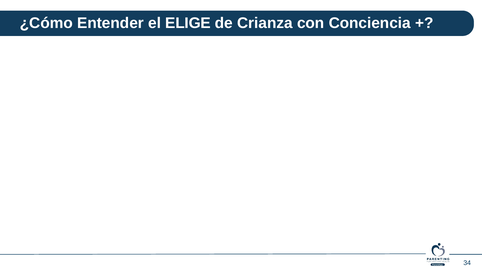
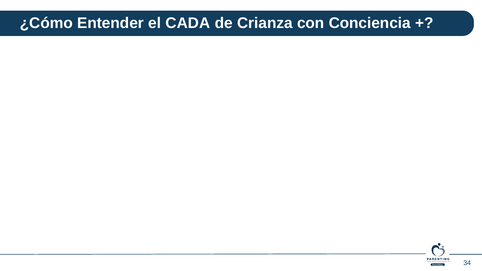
ELIGE: ELIGE -> CADA (188, 23)
